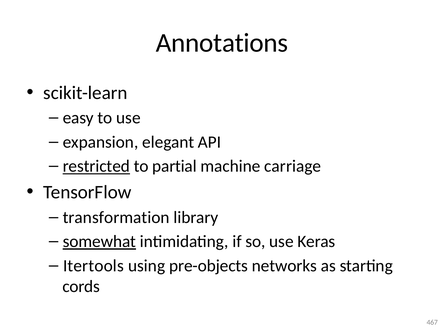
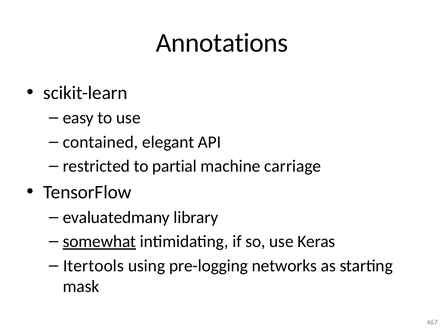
expansion: expansion -> contained (100, 142)
restricted underline: present -> none (96, 166)
transformation: transformation -> evaluatedmany (116, 217)
pre-objects: pre-objects -> pre-logging (209, 266)
cords: cords -> mask (81, 287)
